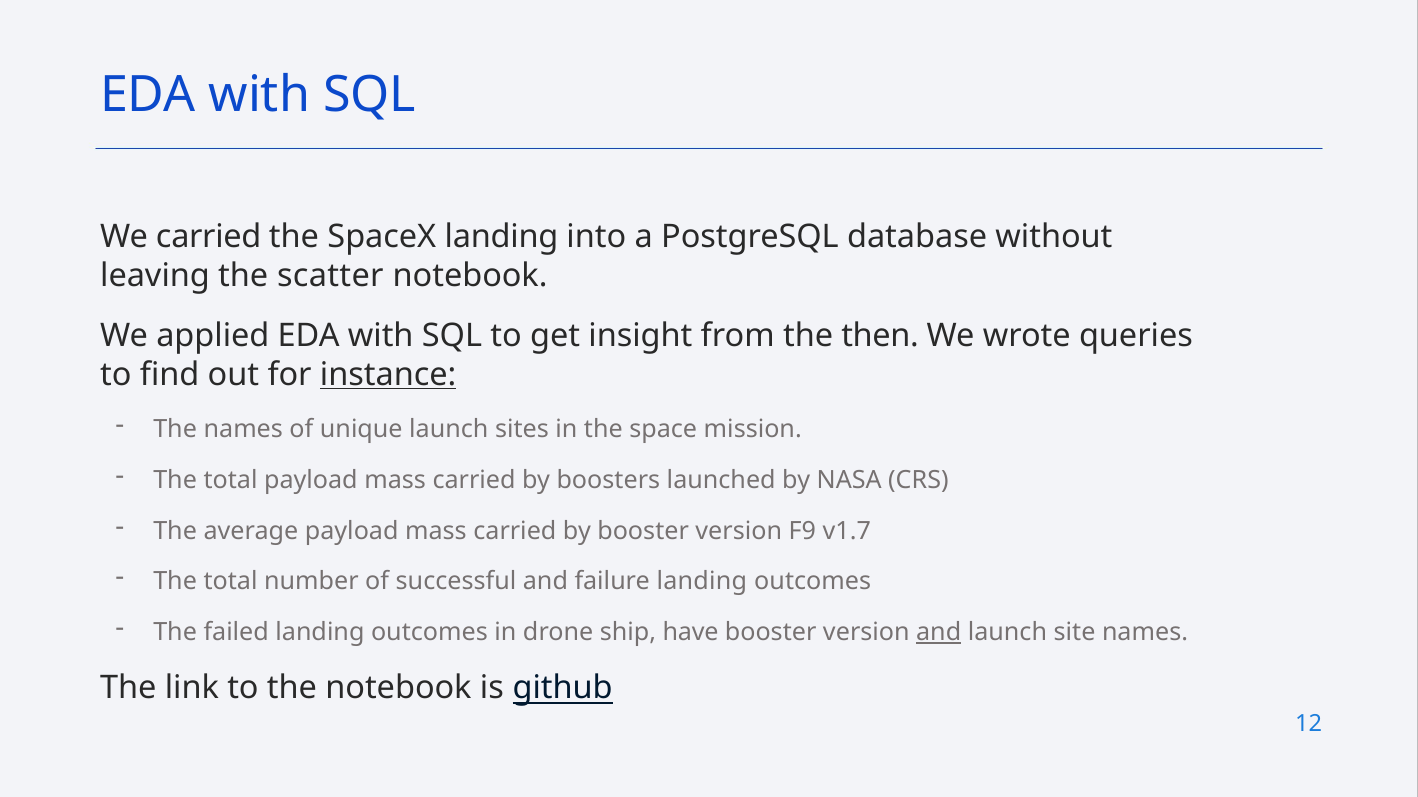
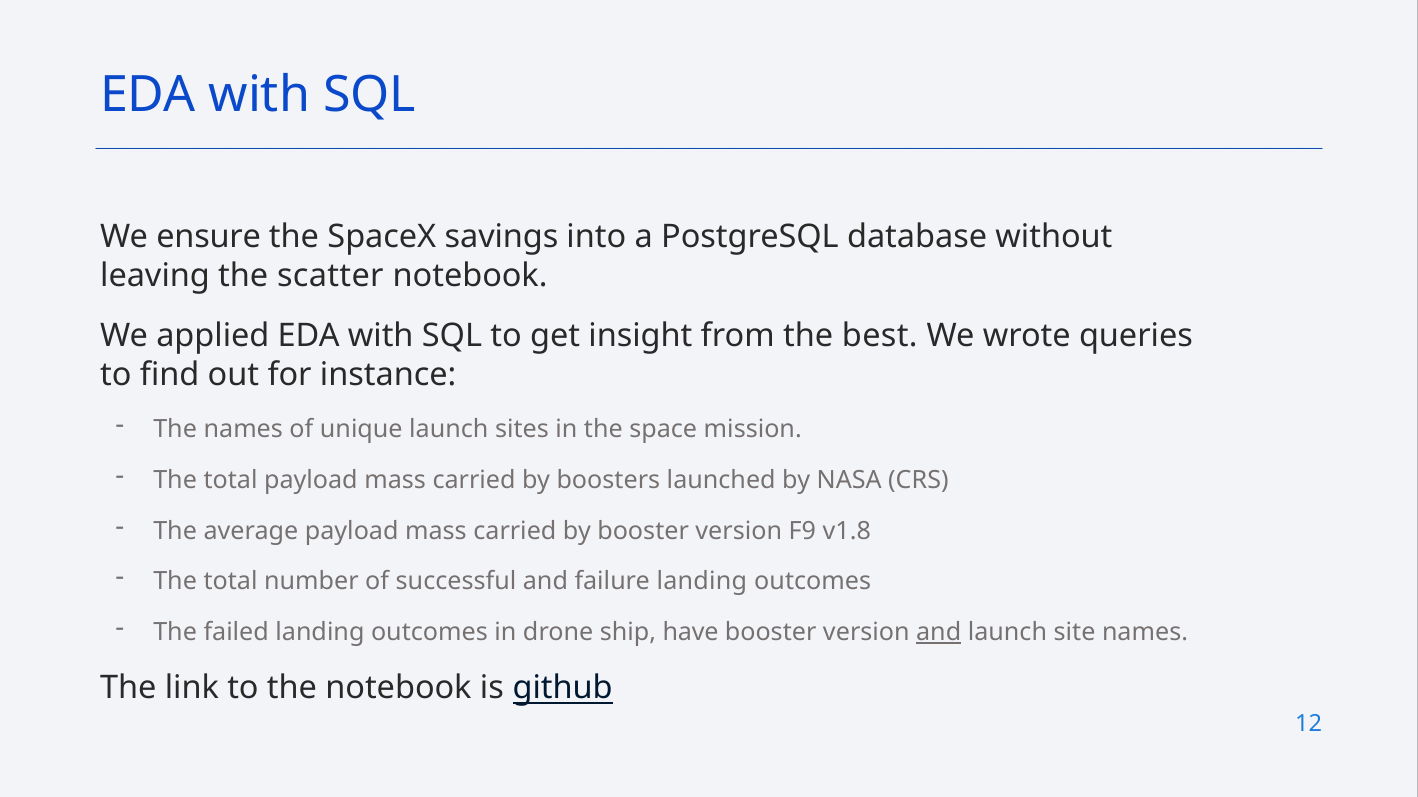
We carried: carried -> ensure (209, 237)
SpaceX landing: landing -> savings (502, 237)
then: then -> best (880, 336)
instance underline: present -> none (388, 375)
v1.7: v1.7 -> v1.8 (847, 531)
